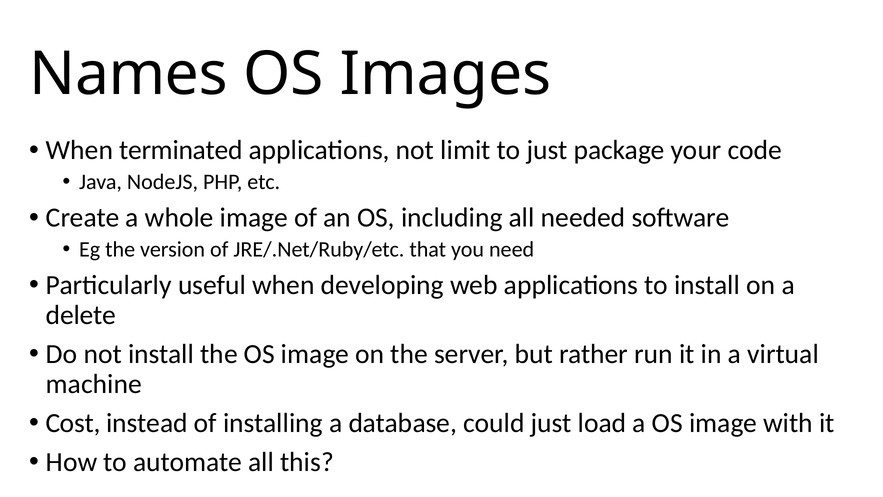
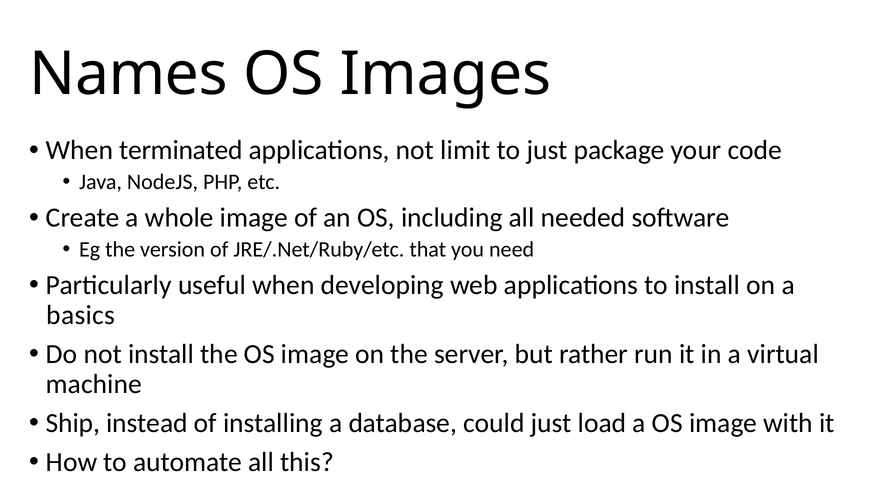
delete: delete -> basics (81, 315)
Cost: Cost -> Ship (73, 423)
